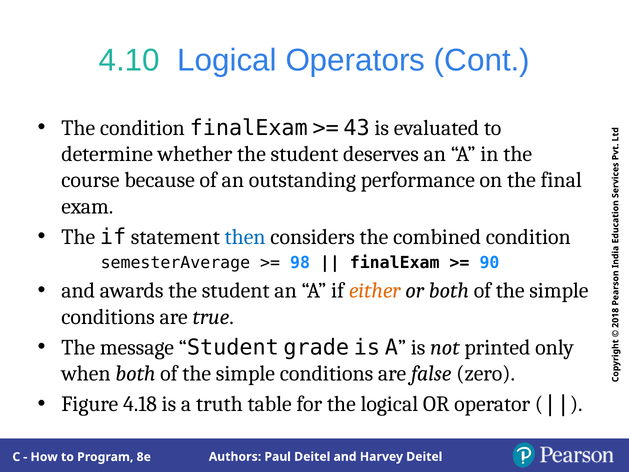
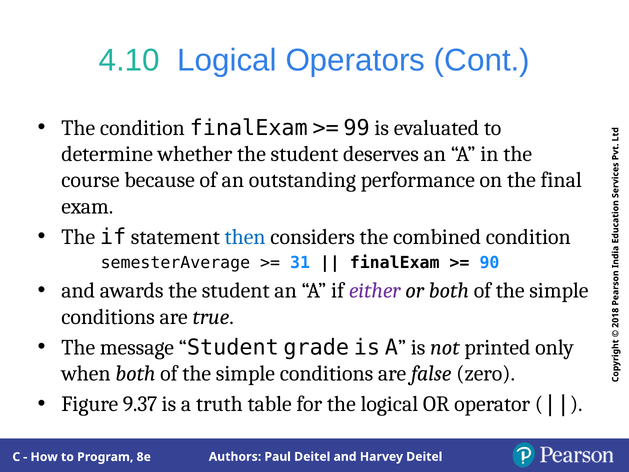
43: 43 -> 99 (357, 128)
98: 98 -> 31 (300, 263)
either colour: orange -> purple (375, 291)
4.18: 4.18 -> 9.37 (140, 404)
